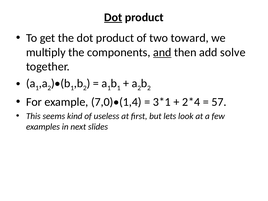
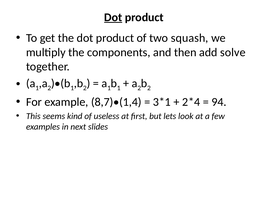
toward: toward -> squash (190, 38)
and underline: present -> none (162, 52)
7,0)•(1,4: 7,0)•(1,4 -> 8,7)•(1,4 (116, 102)
57: 57 -> 94 (219, 102)
